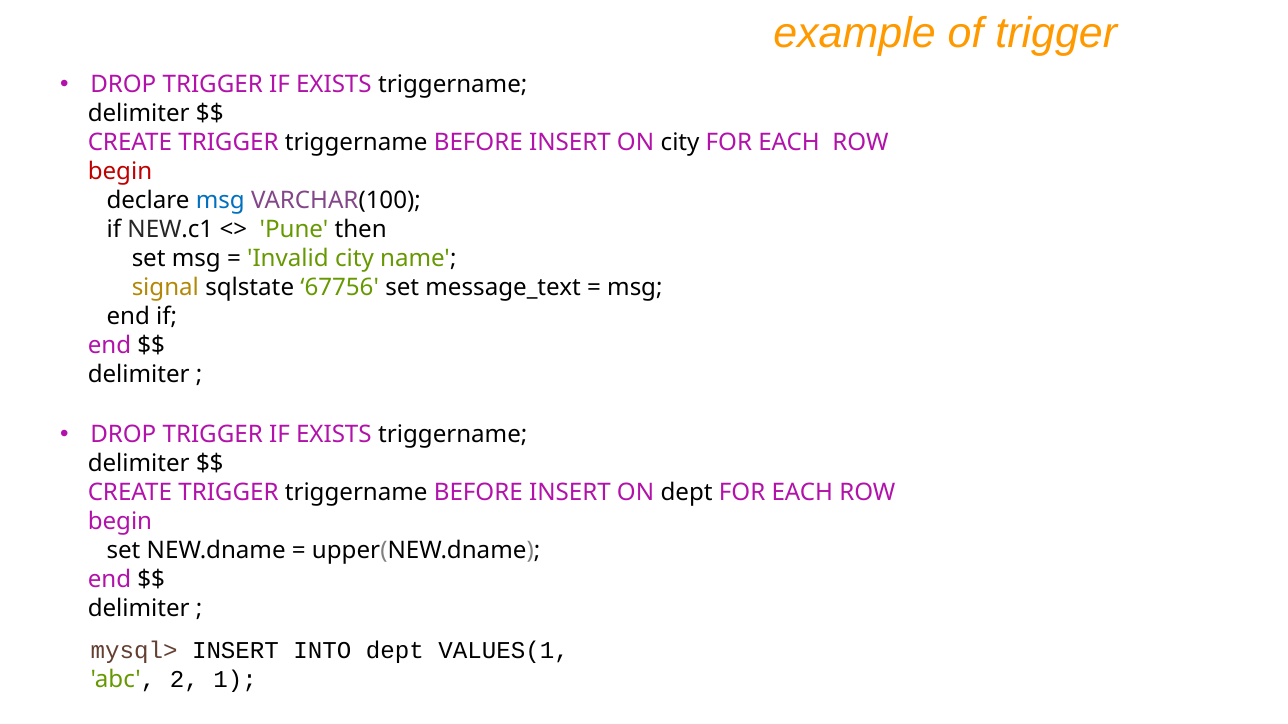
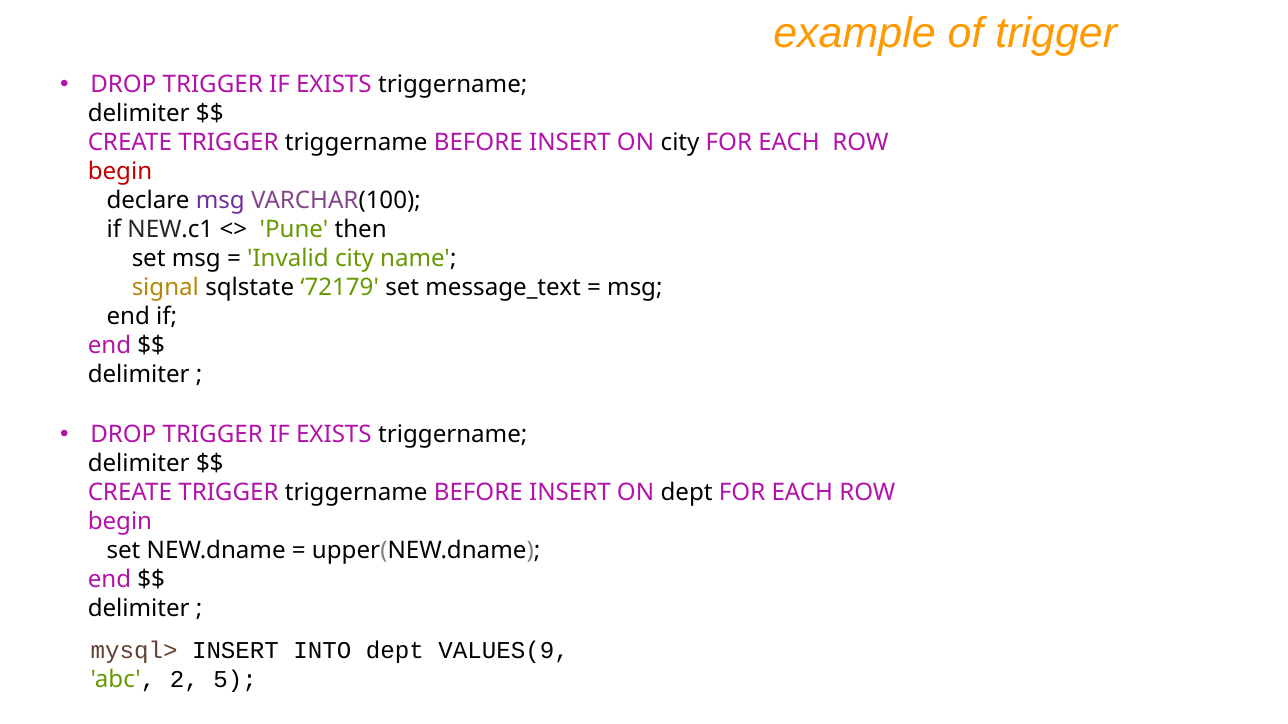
msg colour: blue -> purple (220, 201)
67756: 67756 -> 72179 (340, 288)
VALUES(1: VALUES(1 -> VALUES(9 (504, 651)
1: 1 -> 5 (235, 680)
